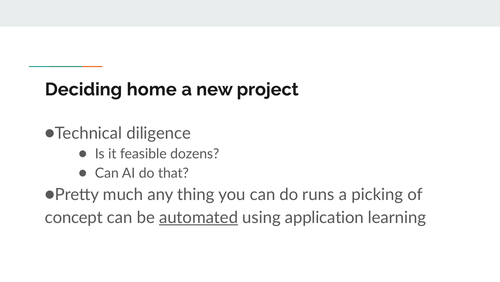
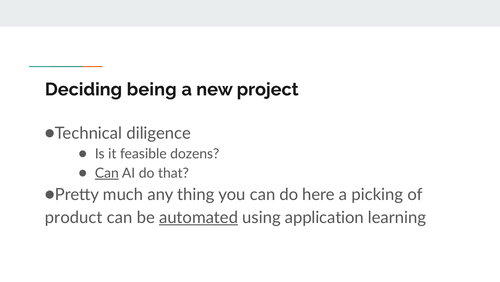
home: home -> being (152, 89)
Can underline: none -> present (107, 173)
runs: runs -> here (319, 194)
concept: concept -> product (74, 217)
